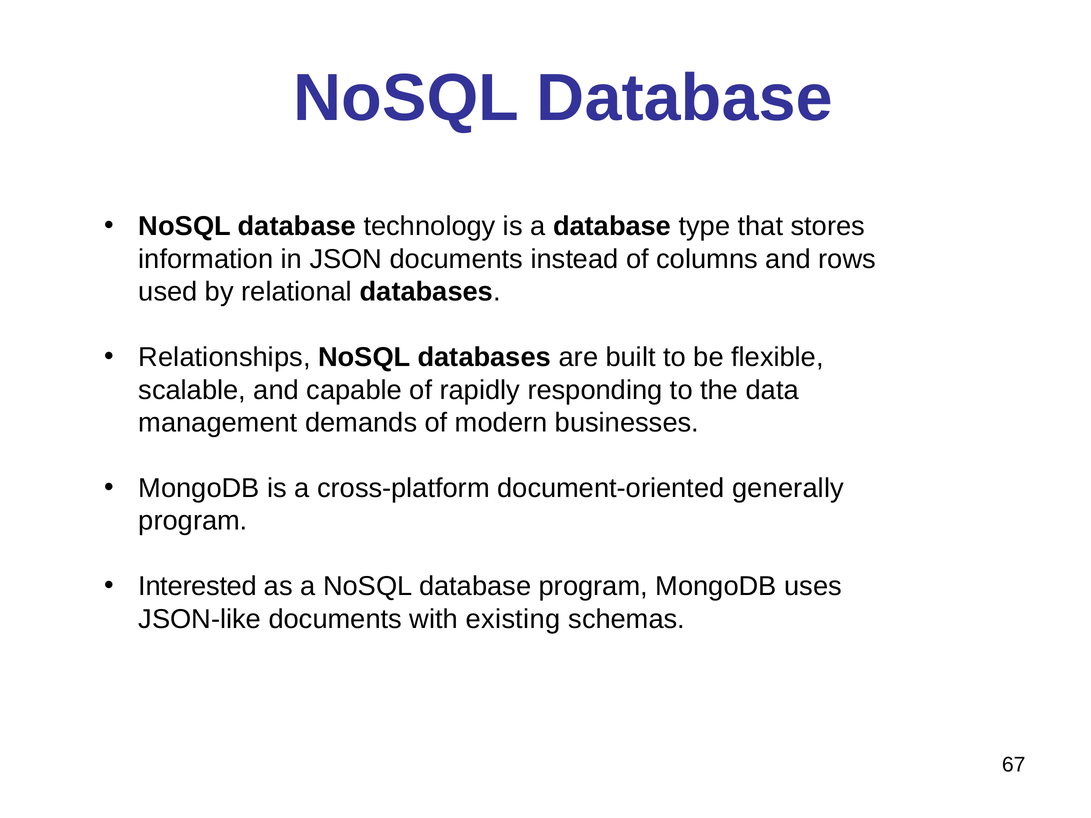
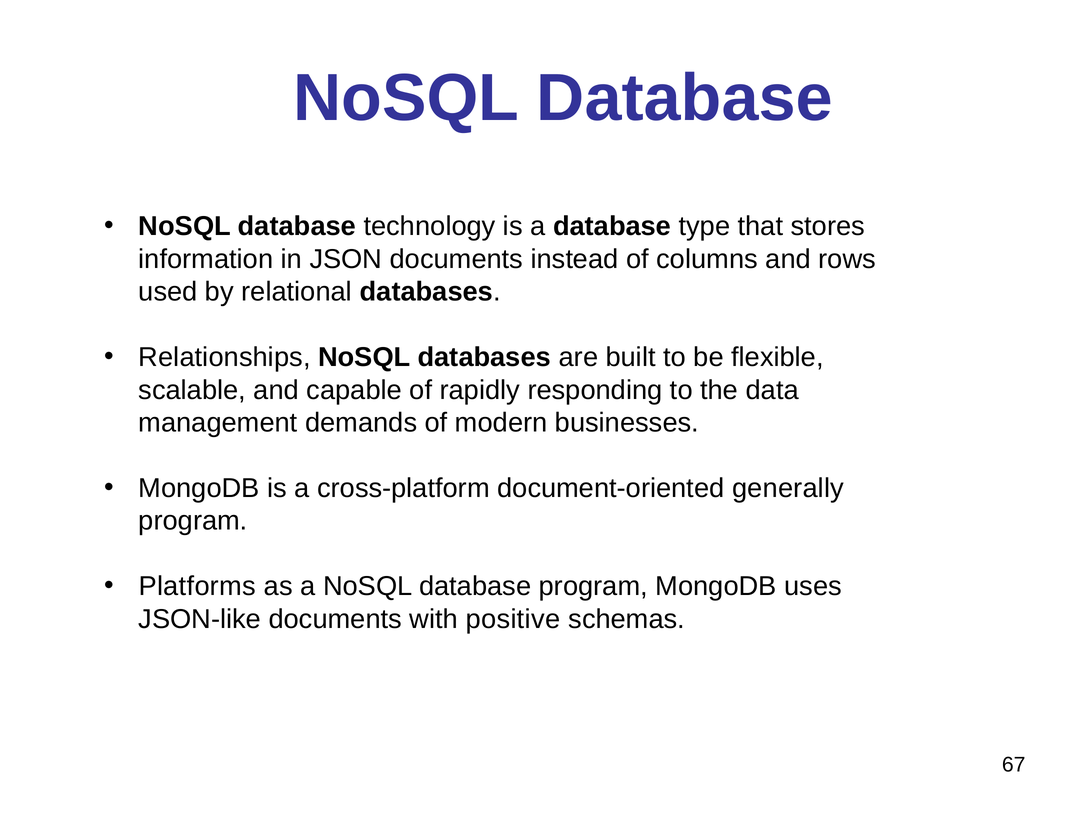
Interested: Interested -> Platforms (197, 587)
existing: existing -> positive (513, 619)
